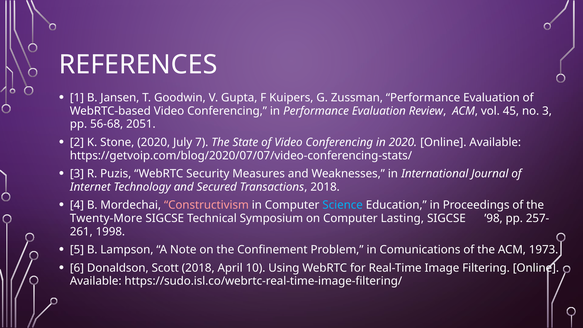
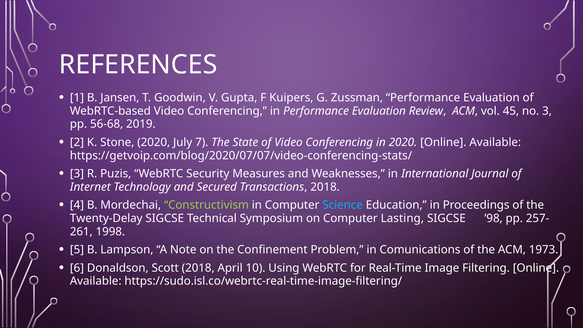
2051: 2051 -> 2019 (141, 124)
Constructivism colour: pink -> light green (206, 205)
Twenty-More: Twenty-More -> Twenty-Delay (106, 218)
